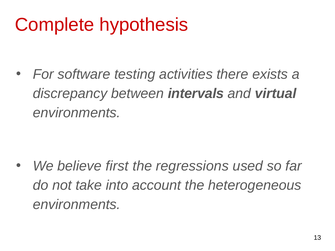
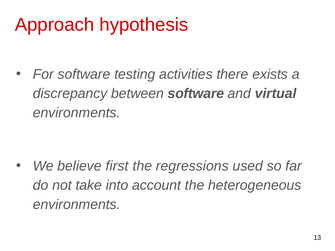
Complete: Complete -> Approach (55, 25)
between intervals: intervals -> software (196, 94)
